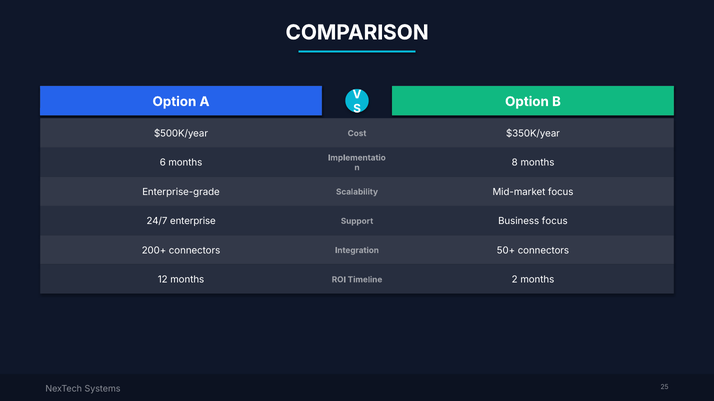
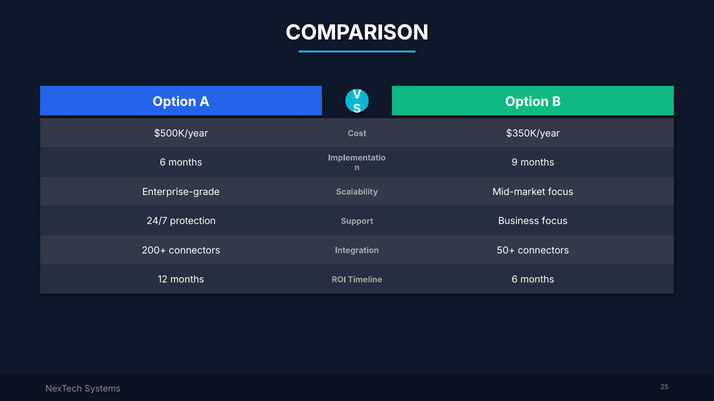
8: 8 -> 9 (515, 163)
enterprise: enterprise -> protection (193, 222)
Timeline 2: 2 -> 6 (515, 280)
